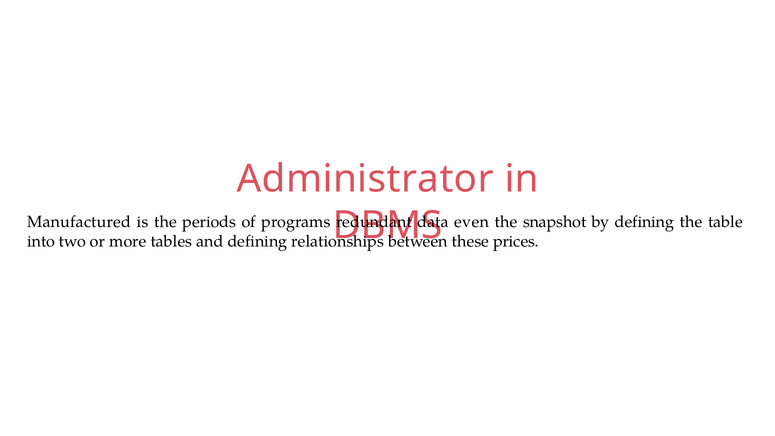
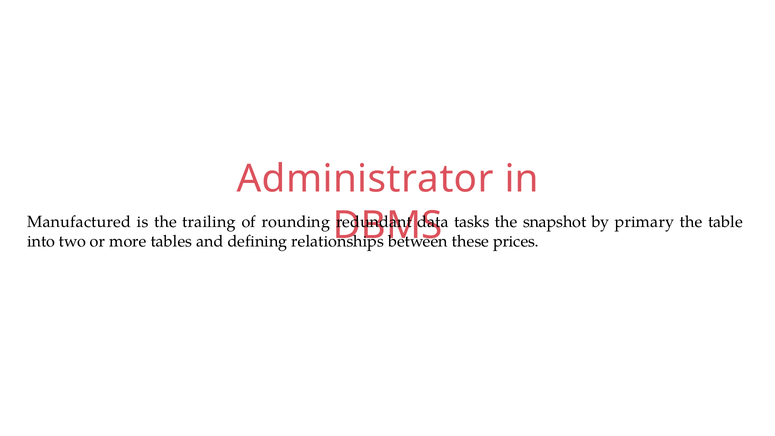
periods: periods -> trailing (209, 222)
programs: programs -> rounding (296, 222)
even: even -> tasks (472, 222)
by defining: defining -> primary (644, 222)
